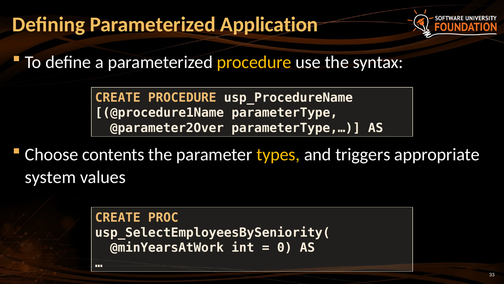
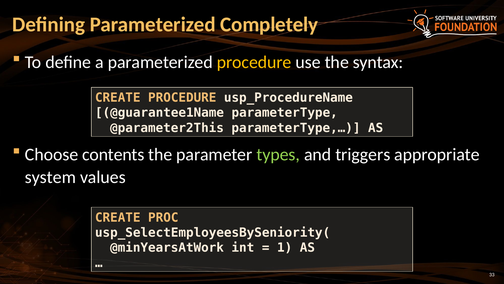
Application: Application -> Completely (269, 24)
@procedure1Name: @procedure1Name -> @guarantee1Name (159, 113)
@parameter2Over: @parameter2Over -> @parameter2This (167, 128)
types colour: yellow -> light green (278, 154)
0: 0 -> 1 (285, 247)
